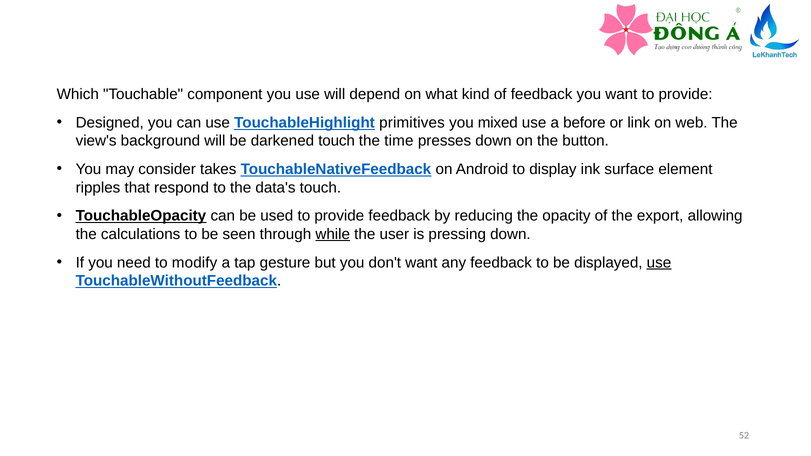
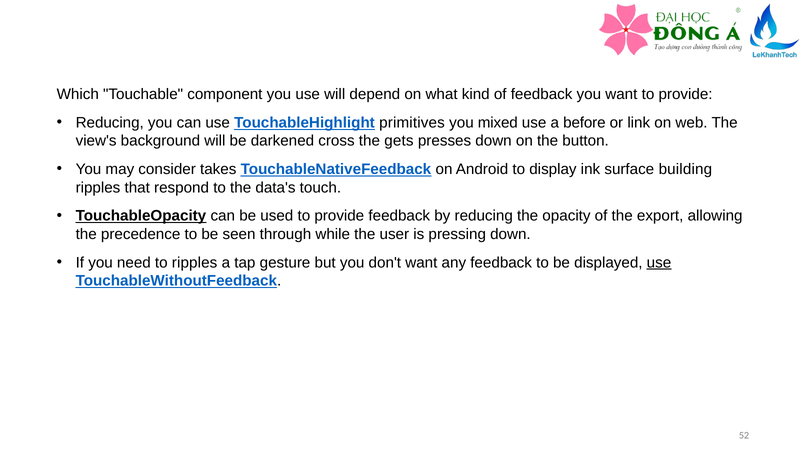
Designed: Designed -> Reducing (110, 123)
darkened touch: touch -> cross (336, 141)
time: time -> gets (399, 141)
element: element -> building (685, 169)
calculations: calculations -> precedence (141, 234)
while underline: present -> none (333, 234)
to modify: modify -> ripples (195, 263)
